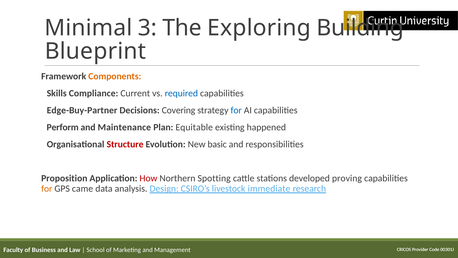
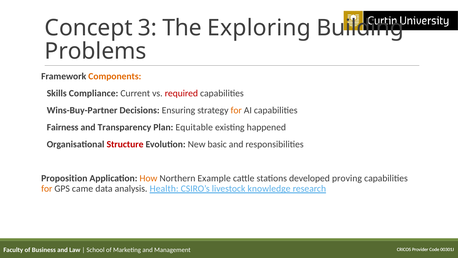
Minimal: Minimal -> Concept (89, 28)
Blueprint: Blueprint -> Problems (96, 51)
required colour: blue -> red (181, 93)
Edge-Buy-Partner: Edge-Buy-Partner -> Wins-Buy-Partner (82, 110)
Covering: Covering -> Ensuring (178, 110)
for colour: blue -> orange (236, 110)
Perform: Perform -> Fairness (63, 127)
Maintenance: Maintenance -> Transparency (124, 127)
How colour: red -> orange (148, 178)
Spotting: Spotting -> Example (214, 178)
Design: Design -> Health (164, 189)
immediate: immediate -> knowledge (269, 189)
